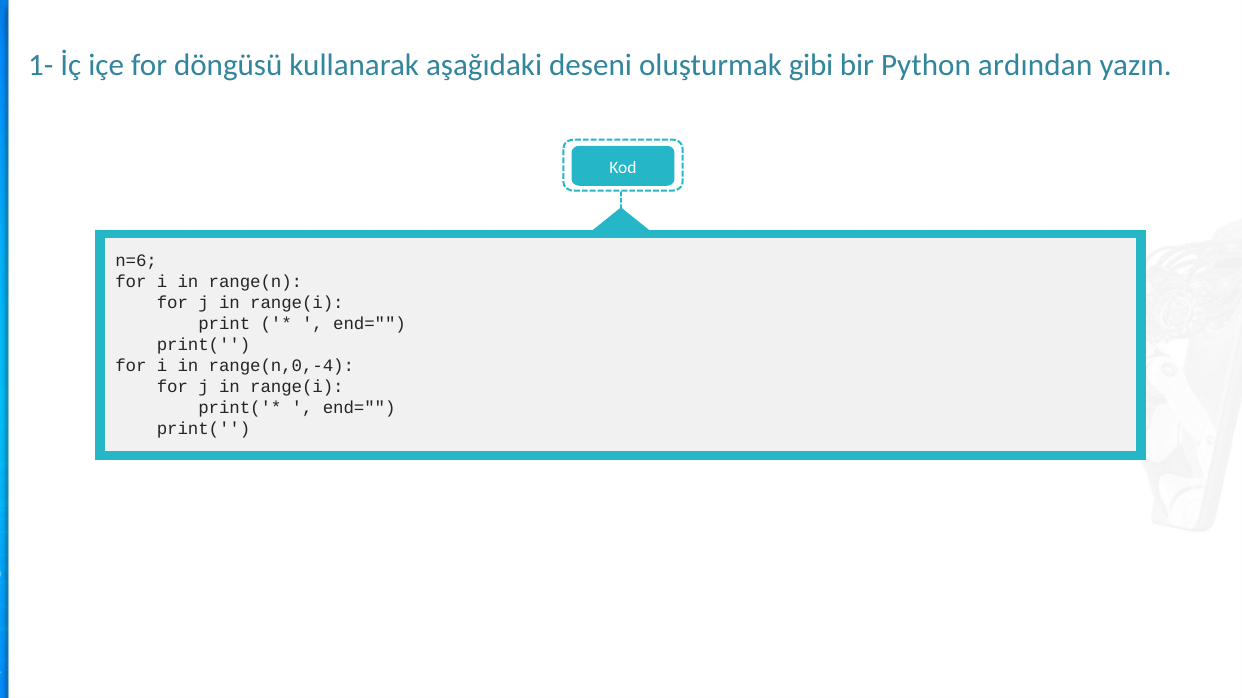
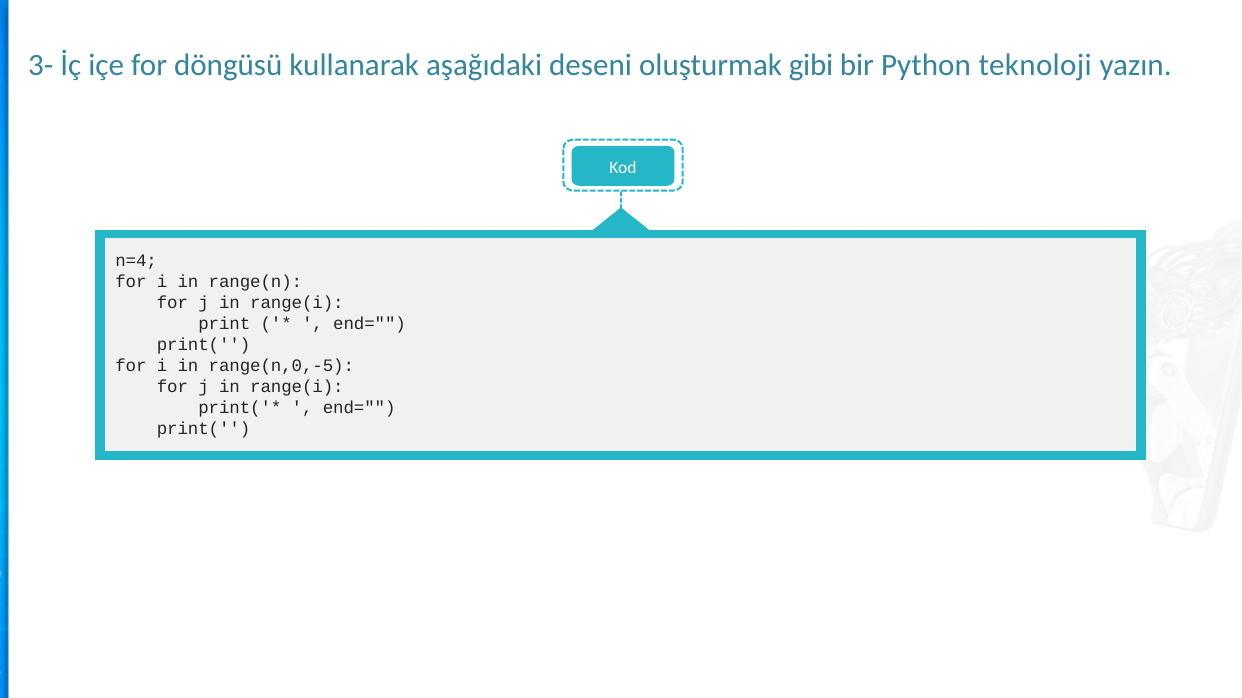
1-: 1- -> 3- (41, 65)
ardından: ardından -> teknoloji (1035, 65)
n=6: n=6 -> n=4 (136, 261)
range(n,0,-4: range(n,0,-4 -> range(n,0,-5 (281, 366)
